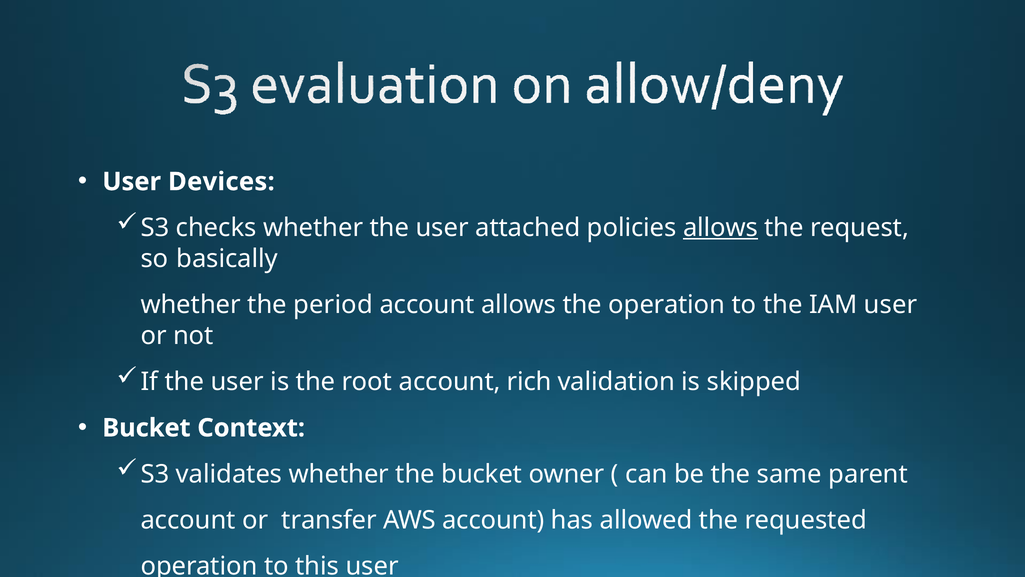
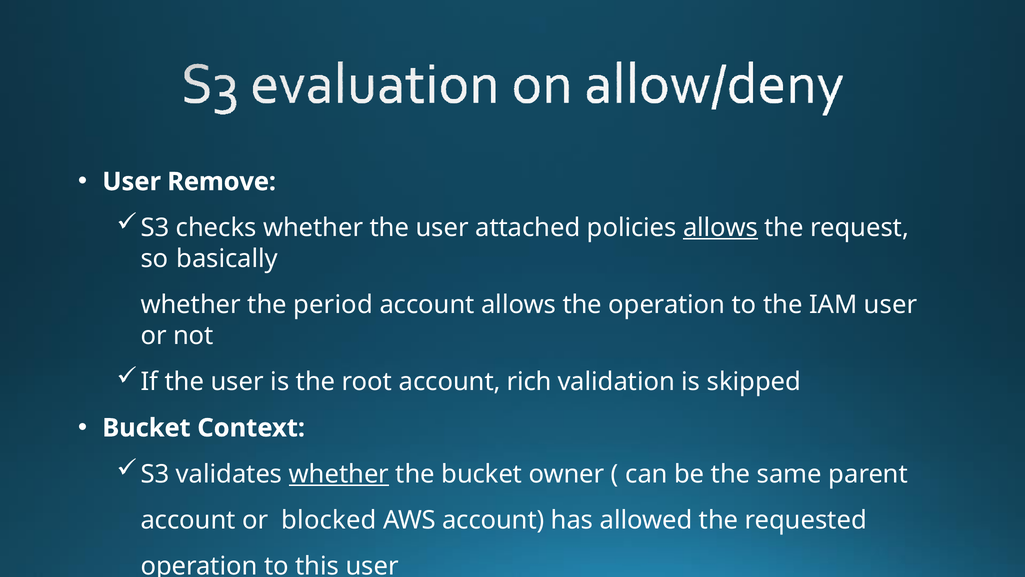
Devices: Devices -> Remove (222, 182)
whether underline: none -> present (339, 474)
transfer: transfer -> blocked (329, 520)
